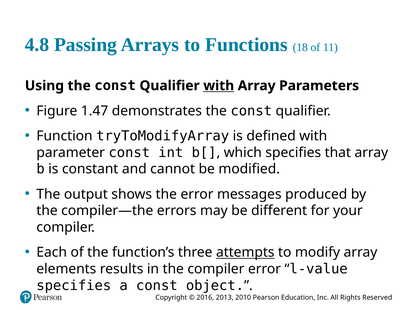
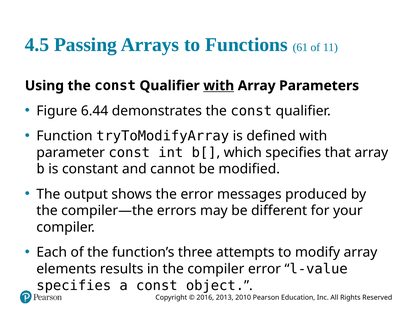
4.8: 4.8 -> 4.5 (37, 45)
18: 18 -> 61 (300, 48)
1.47: 1.47 -> 6.44 (95, 111)
attempts underline: present -> none (245, 253)
